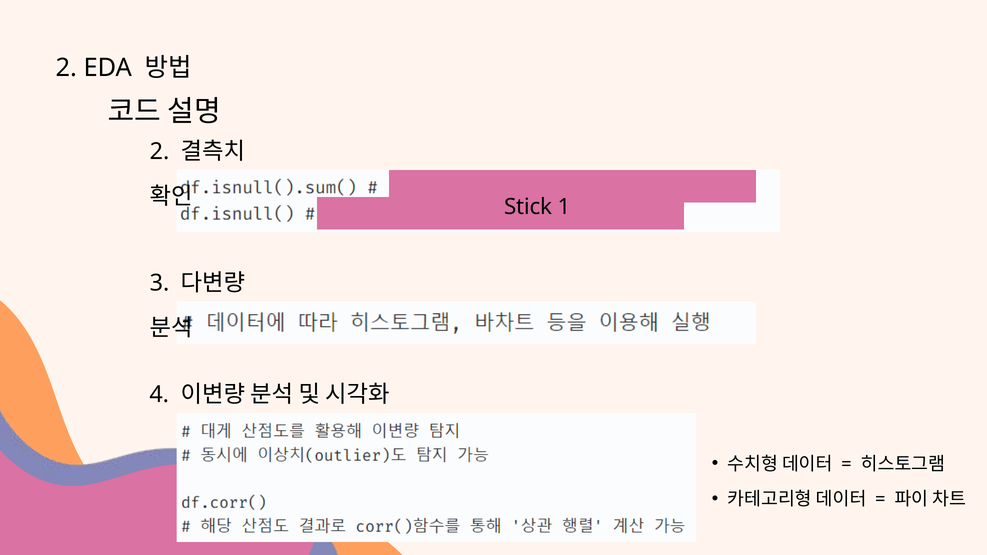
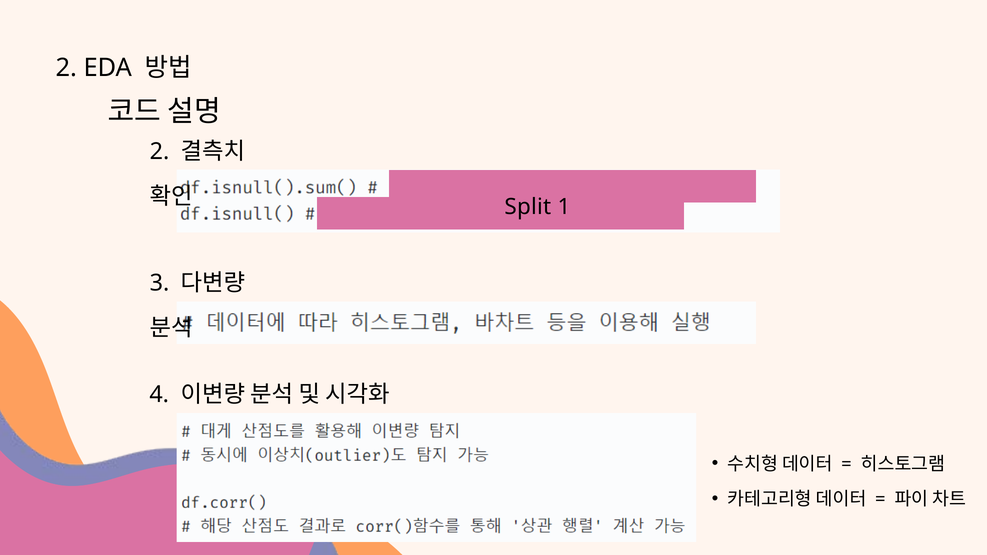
Stick: Stick -> Split (528, 207)
